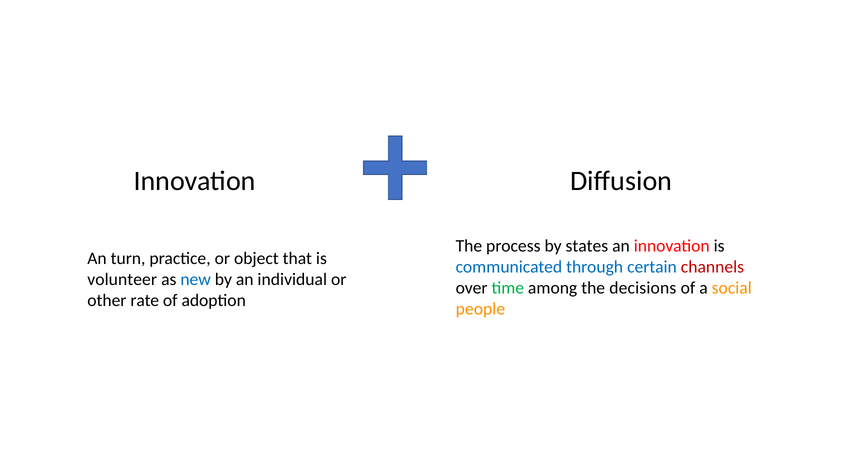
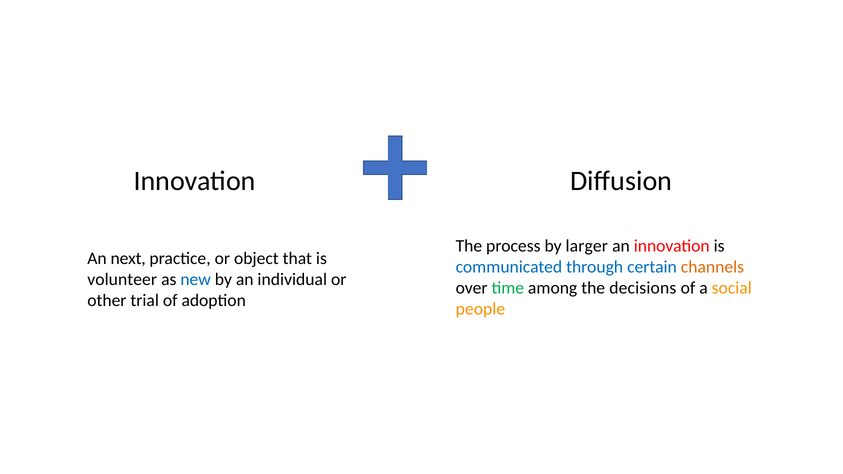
states: states -> larger (587, 246)
turn: turn -> next (128, 258)
channels colour: red -> orange (712, 267)
rate: rate -> trial (145, 301)
